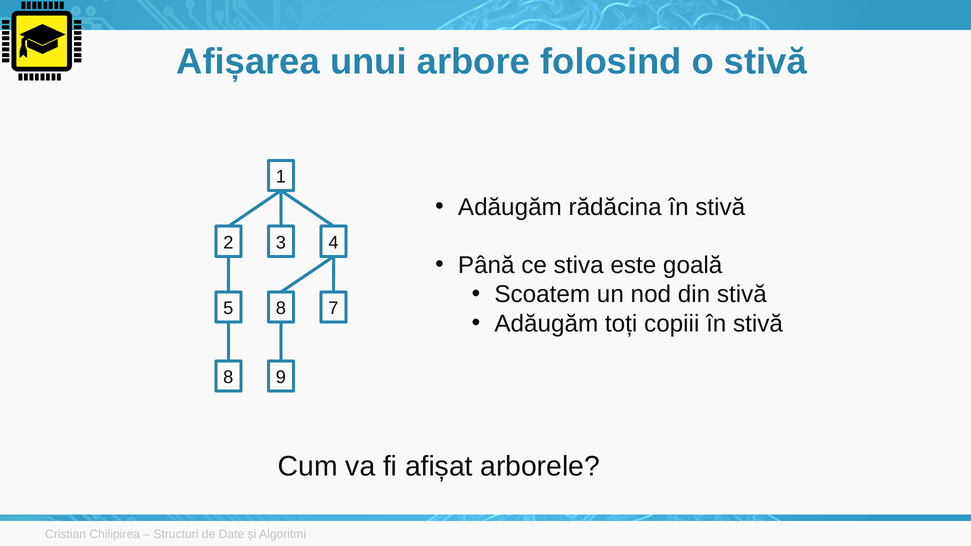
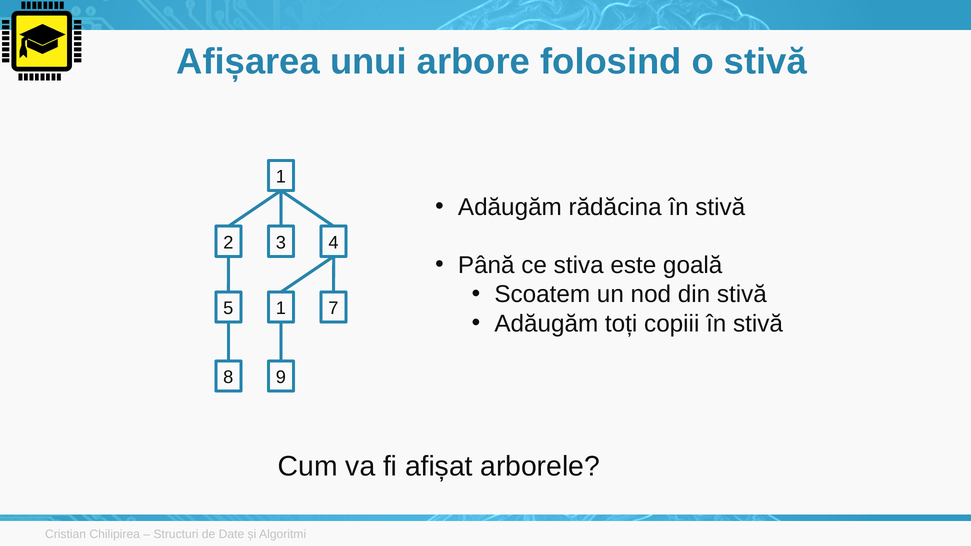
5 8: 8 -> 1 (281, 309)
